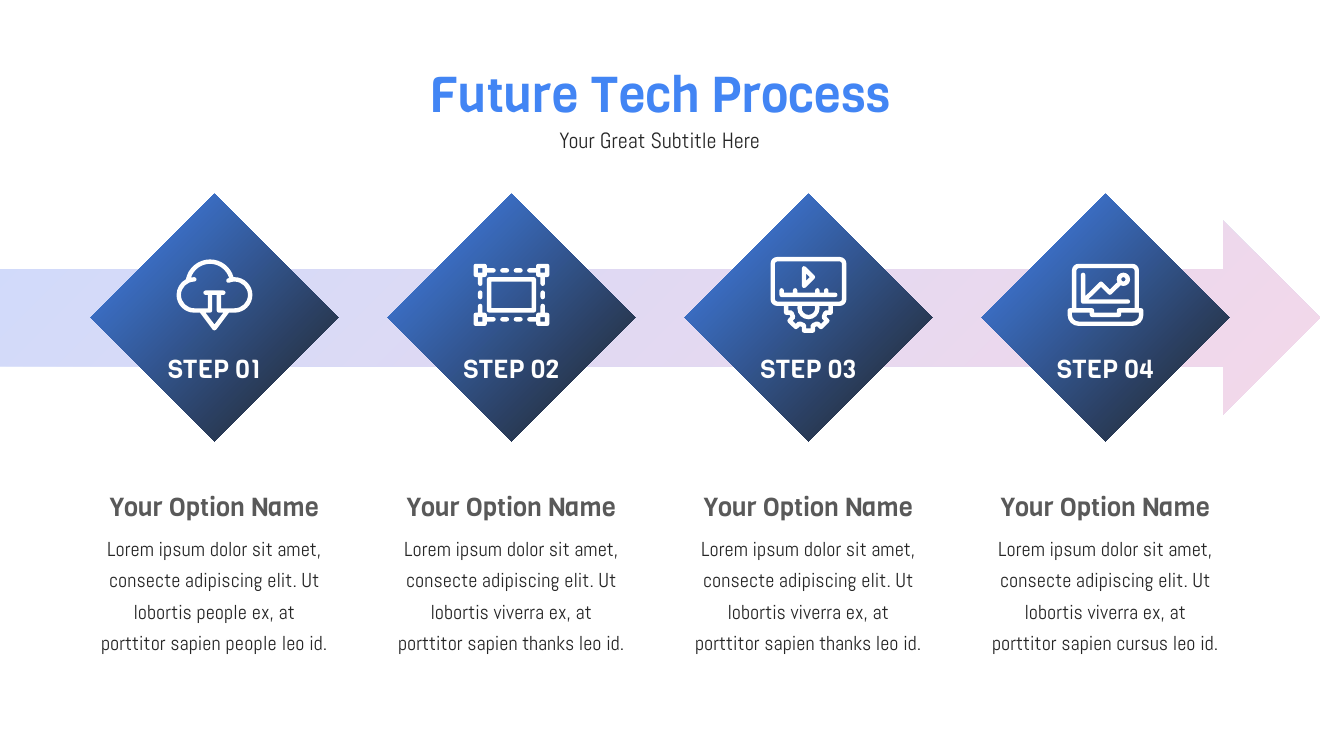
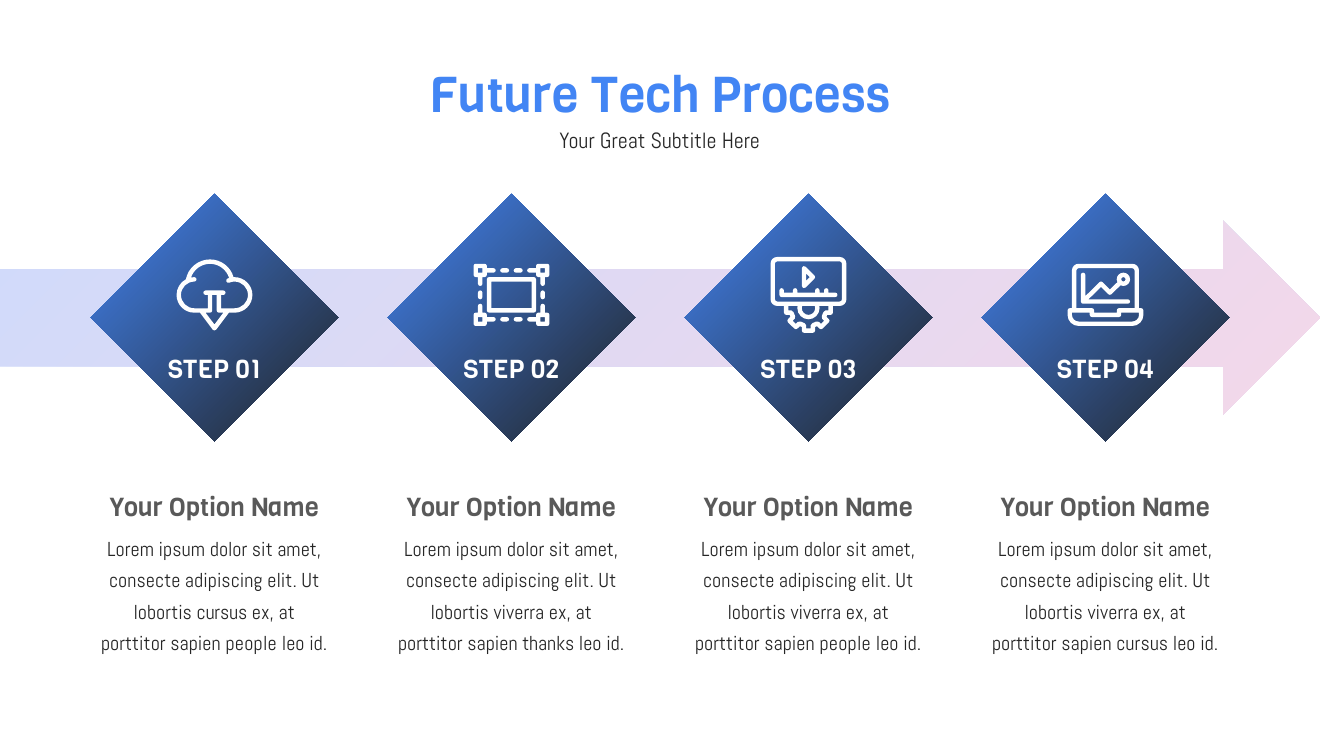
lobortis people: people -> cursus (222, 613)
thanks: thanks -> people (845, 644)
